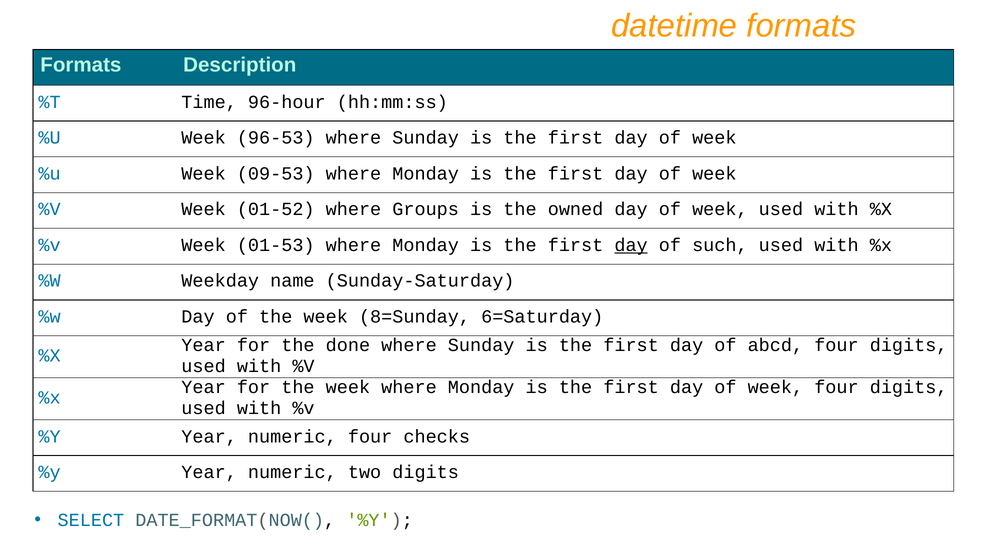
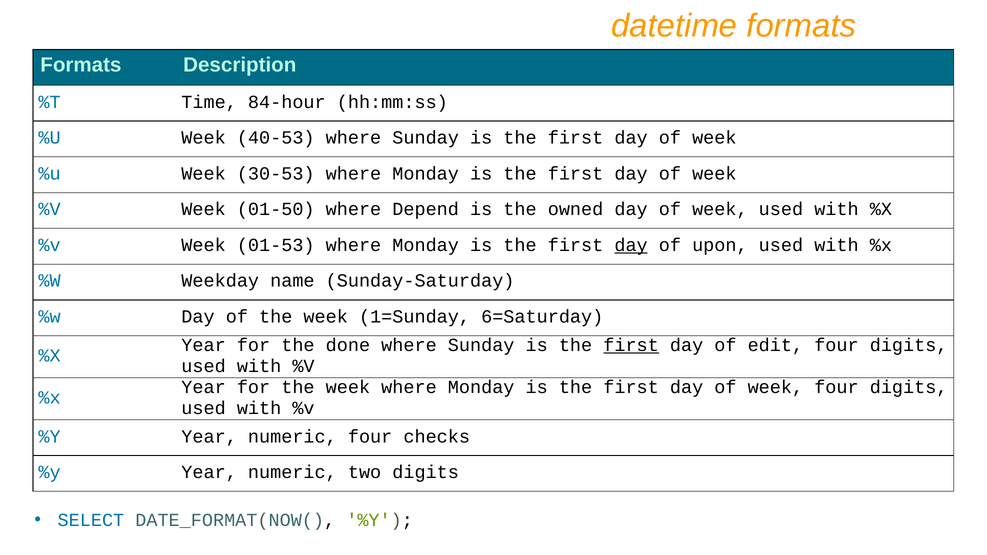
96-hour: 96-hour -> 84-hour (287, 102)
96-53: 96-53 -> 40-53 (276, 138)
09-53: 09-53 -> 30-53 (276, 174)
01-52: 01-52 -> 01-50 (276, 209)
Groups: Groups -> Depend (426, 209)
such: such -> upon (720, 245)
8=Sunday: 8=Sunday -> 1=Sunday (415, 317)
first underline: none -> present (631, 345)
abcd: abcd -> edit (775, 345)
